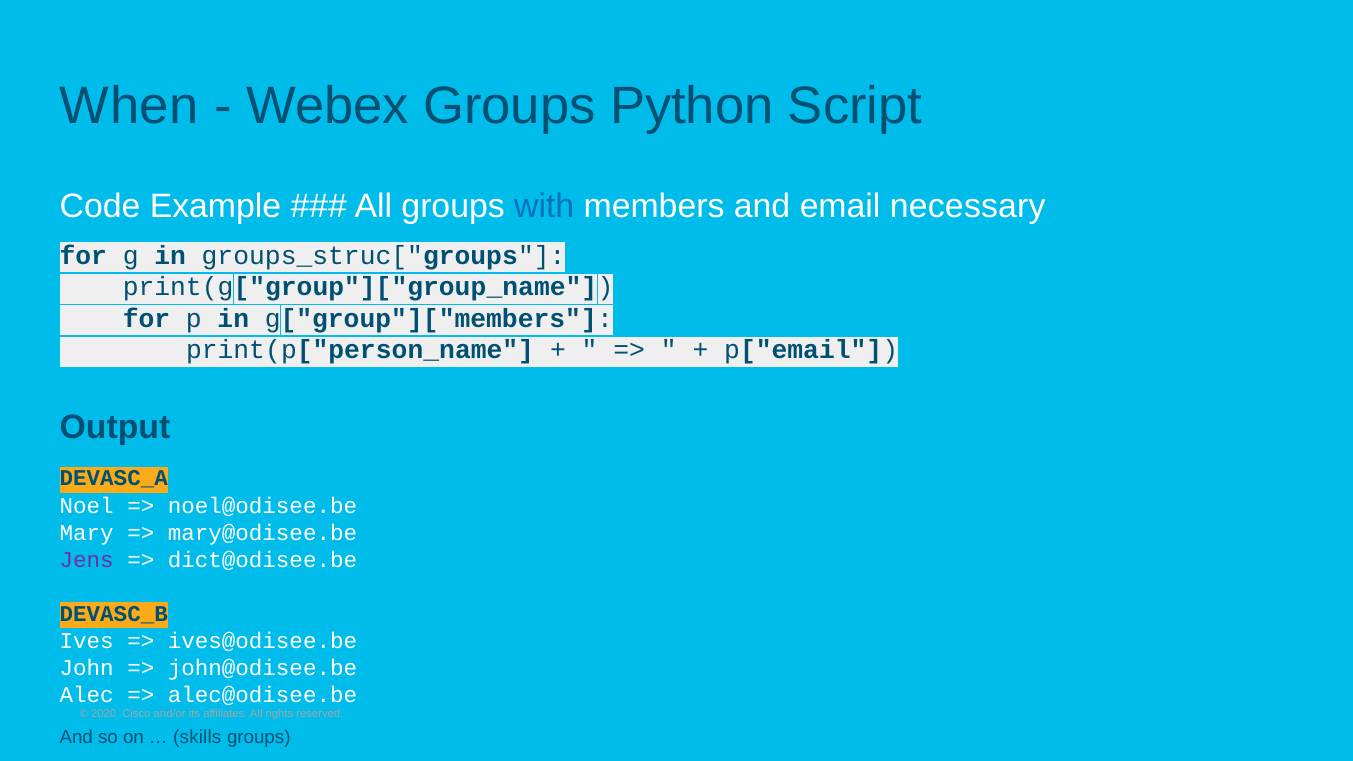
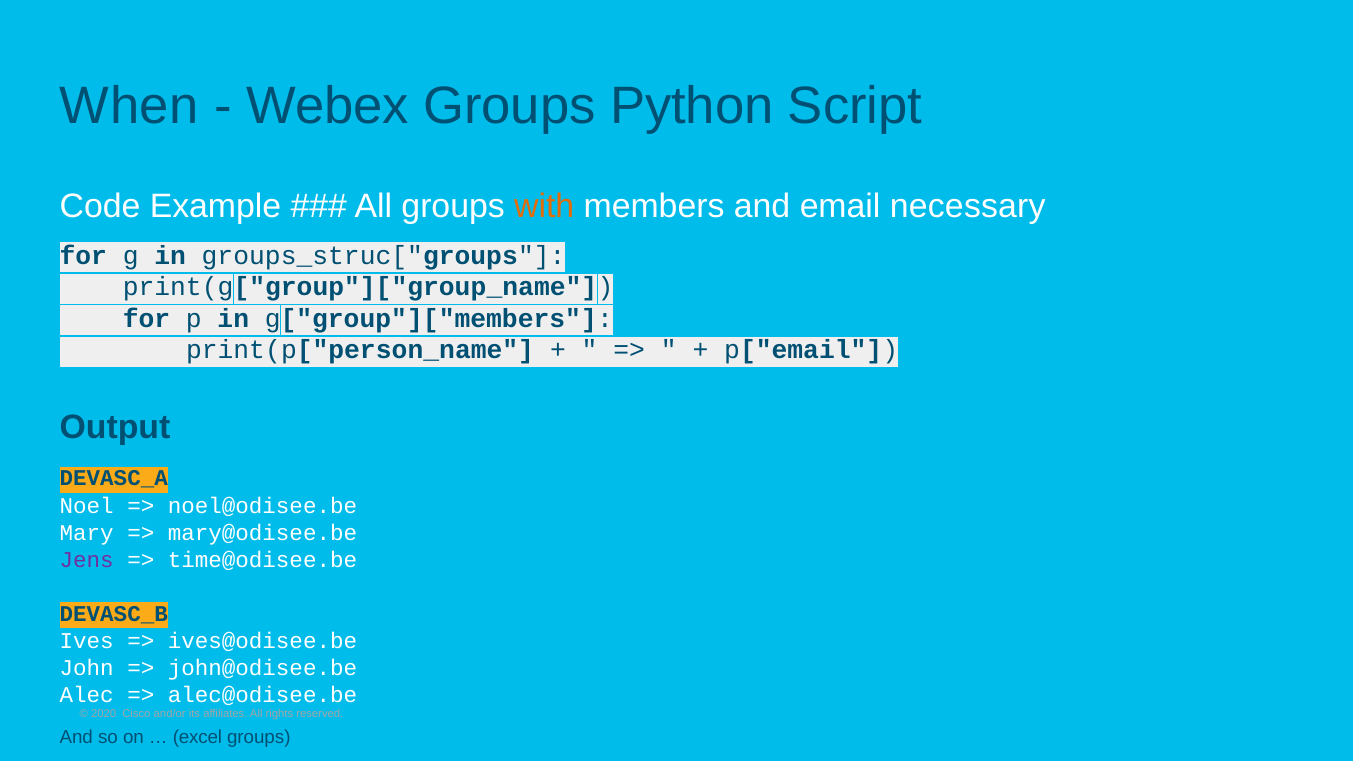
with colour: blue -> orange (544, 206)
dict@odisee.be: dict@odisee.be -> time@odisee.be (262, 560)
skills: skills -> excel (197, 738)
